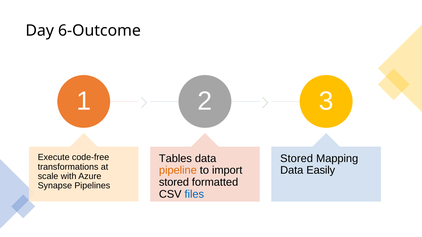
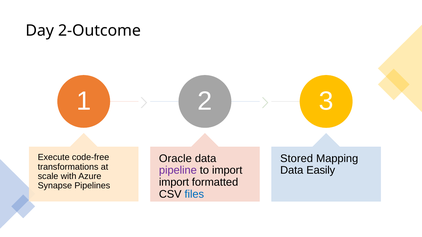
6-Outcome: 6-Outcome -> 2-Outcome (99, 31)
Tables: Tables -> Oracle (175, 159)
pipeline colour: orange -> purple (178, 171)
stored: stored -> import (174, 182)
